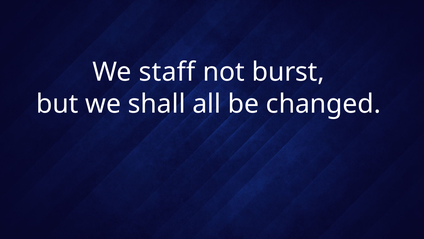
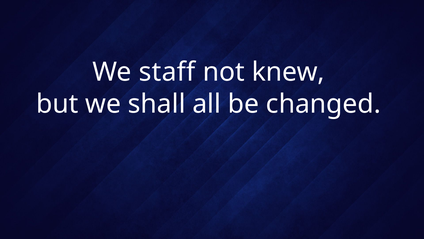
burst: burst -> knew (288, 72)
